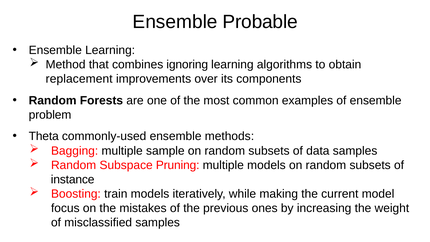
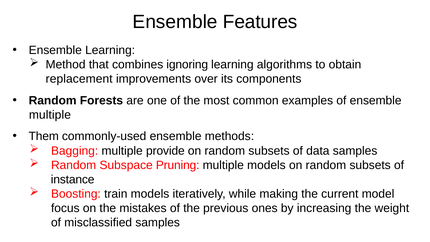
Probable: Probable -> Features (260, 22)
problem: problem -> multiple (50, 115)
Theta: Theta -> Them (44, 136)
sample: sample -> provide (165, 151)
